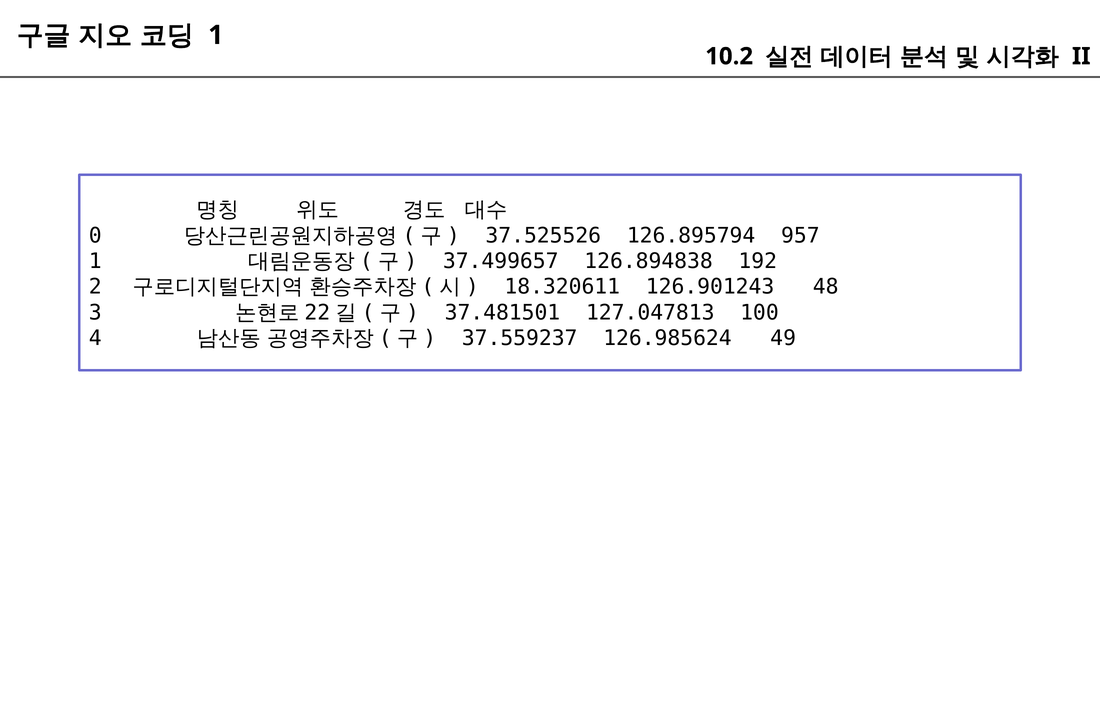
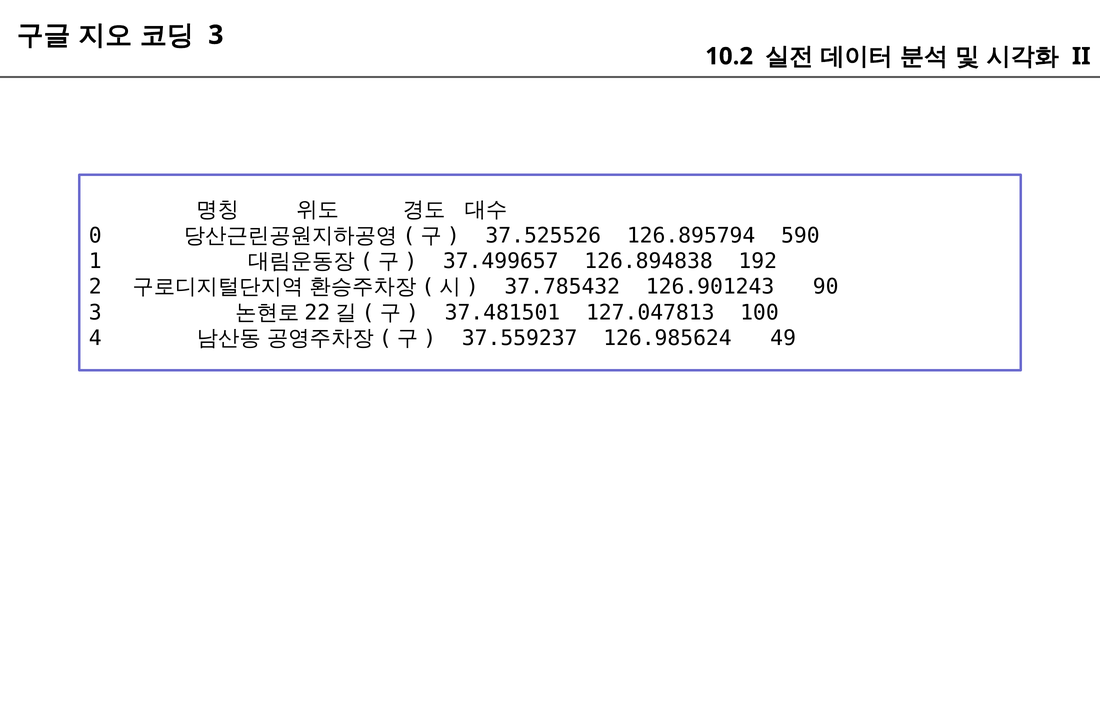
1: 1 -> 3 (216, 35)
957: 957 -> 590 (800, 236)
18.320611: 18.320611 -> 37.785432 (562, 287)
48: 48 -> 90 (826, 287)
